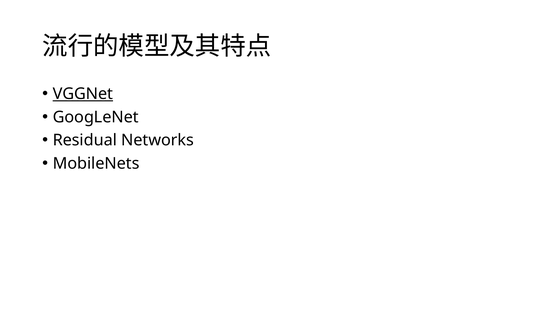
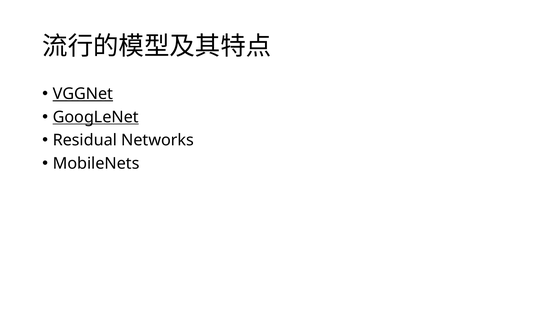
GoogLeNet underline: none -> present (96, 117)
